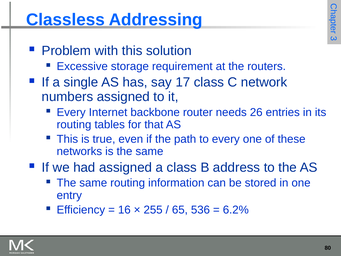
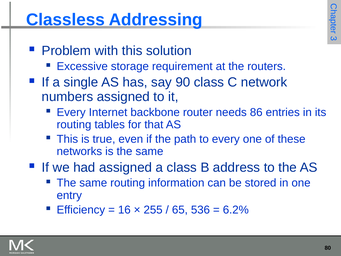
17: 17 -> 90 (183, 82)
26: 26 -> 86 (256, 112)
